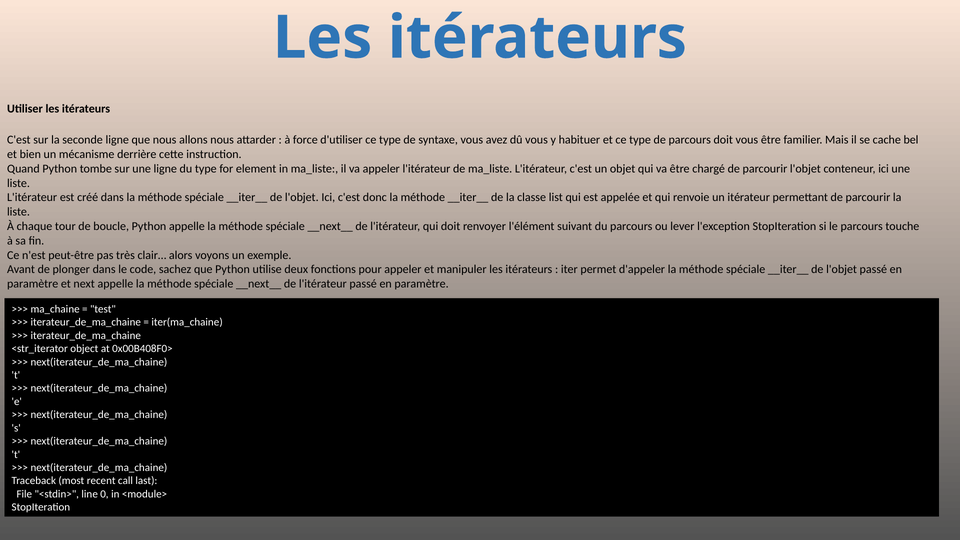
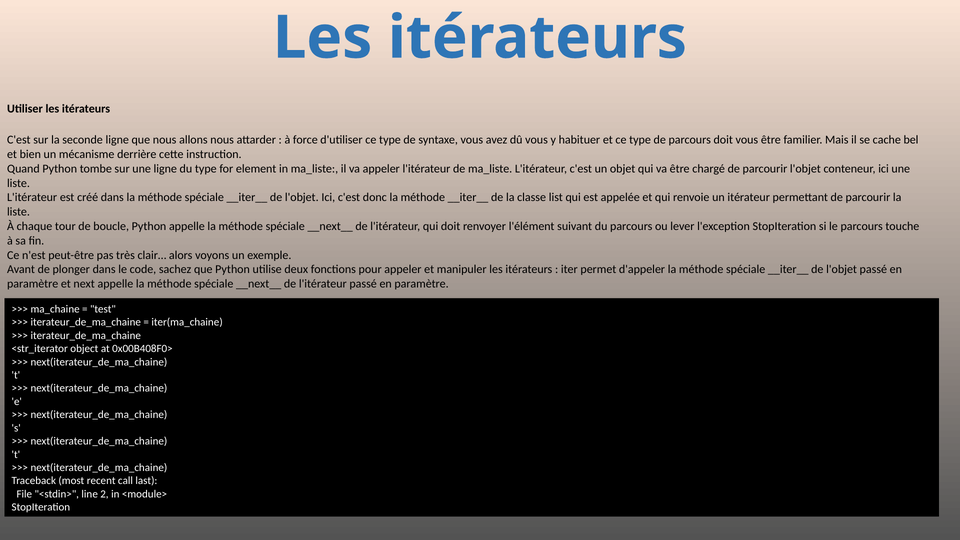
0: 0 -> 2 (104, 494)
